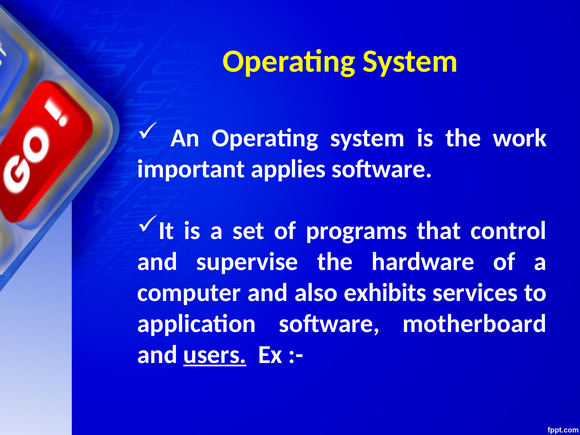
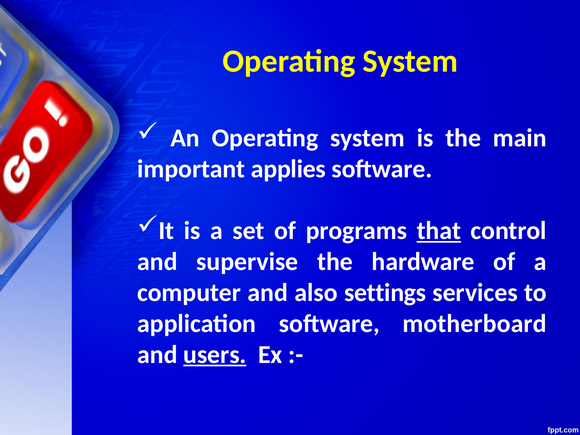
work: work -> main (520, 138)
that underline: none -> present (439, 231)
exhibits: exhibits -> settings (385, 293)
